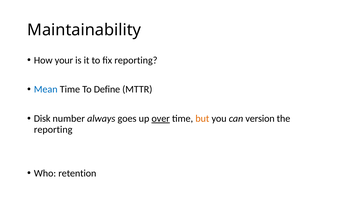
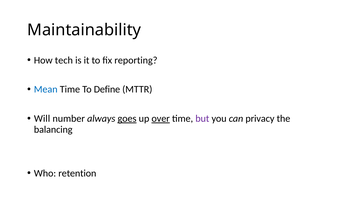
your: your -> tech (64, 60)
Disk: Disk -> Will (42, 118)
goes underline: none -> present (127, 118)
but colour: orange -> purple (202, 118)
version: version -> privacy (260, 118)
reporting: reporting -> balancing (53, 129)
